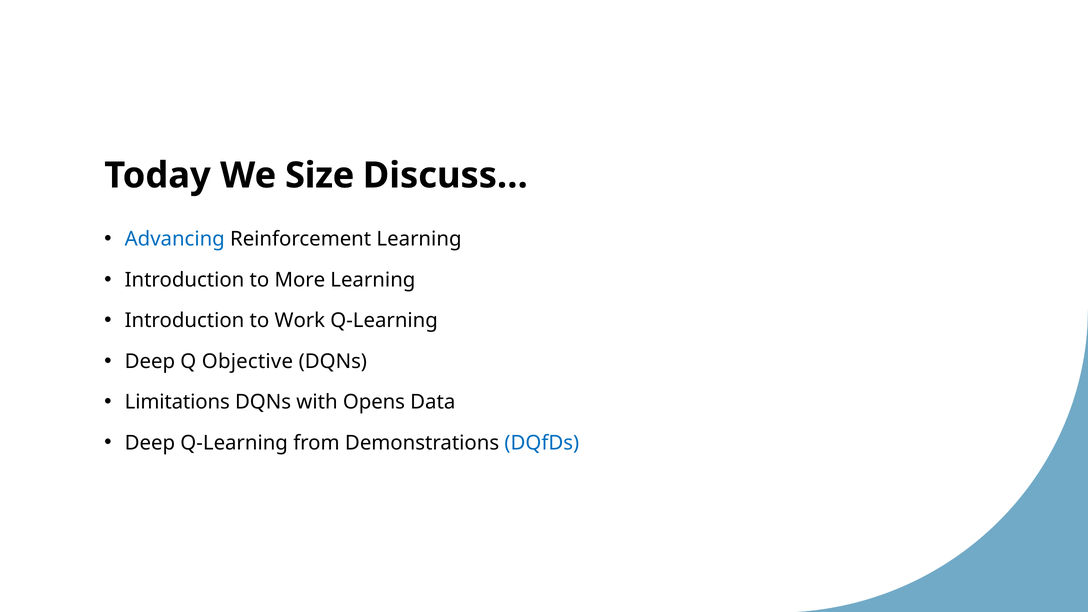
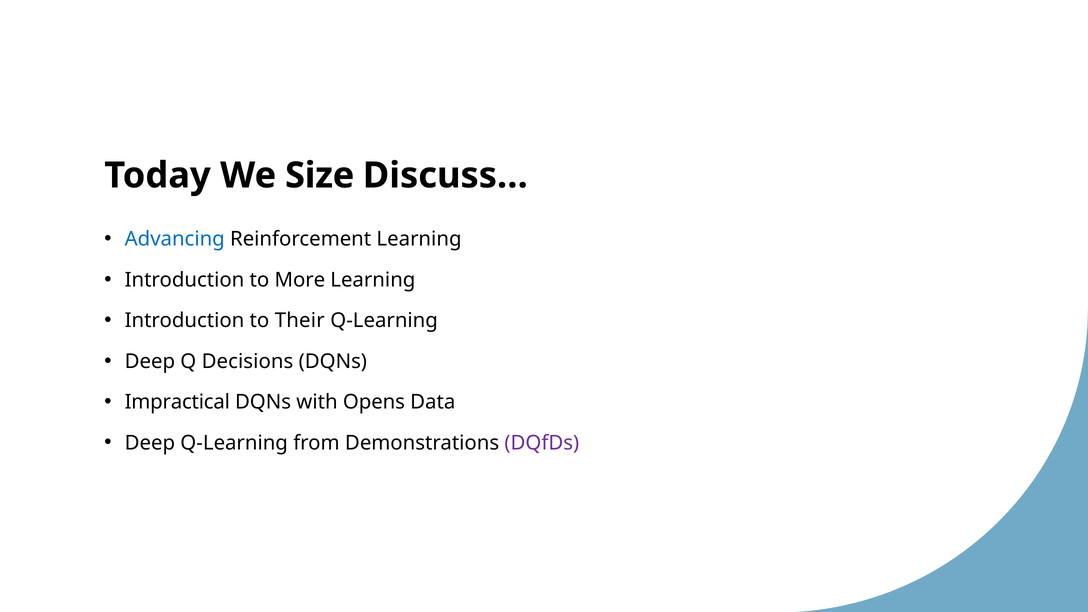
Work: Work -> Their (300, 321)
Objective: Objective -> Decisions (248, 361)
Limitations: Limitations -> Impractical (177, 402)
DQfDs colour: blue -> purple (542, 443)
